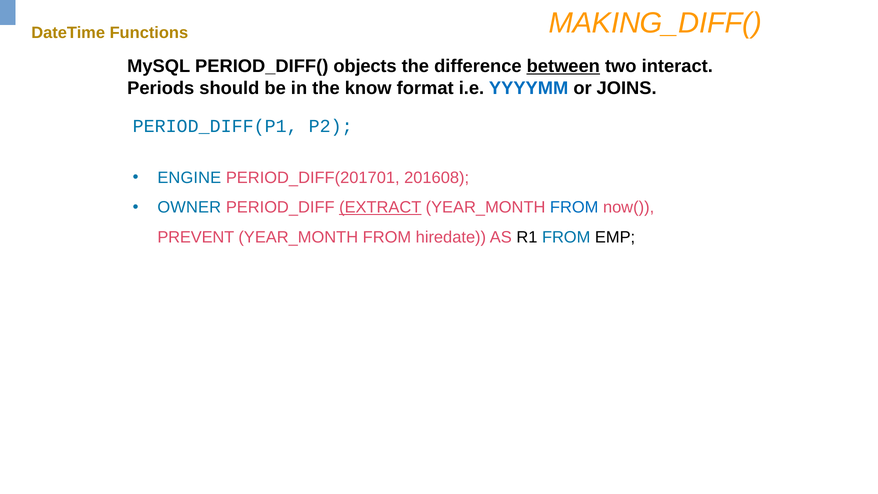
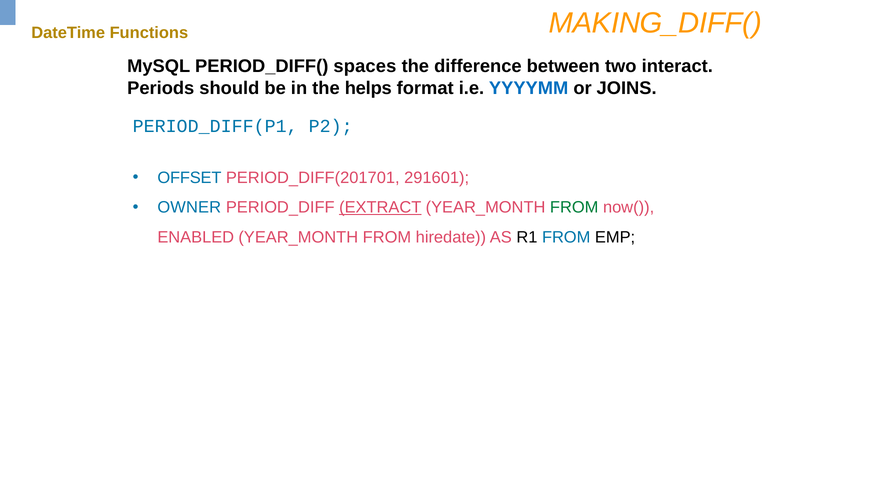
objects: objects -> spaces (365, 66)
between underline: present -> none (563, 66)
know: know -> helps (368, 88)
ENGINE: ENGINE -> OFFSET (189, 178)
201608: 201608 -> 291601 (437, 178)
FROM colour: blue -> green (574, 207)
PREVENT: PREVENT -> ENABLED (196, 237)
